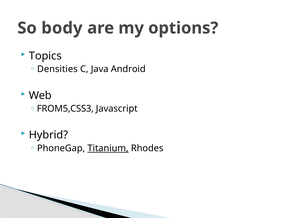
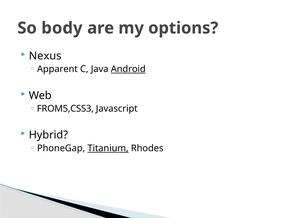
Topics: Topics -> Nexus (45, 56)
Densities: Densities -> Apparent (57, 69)
Android underline: none -> present (128, 69)
